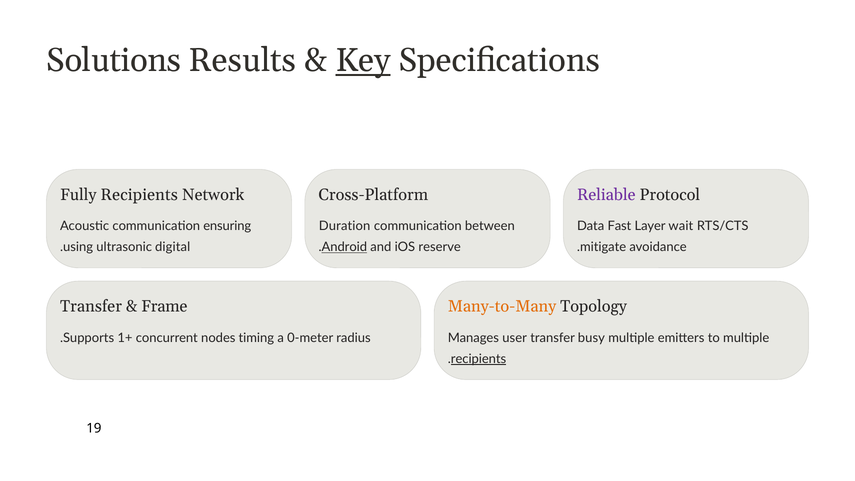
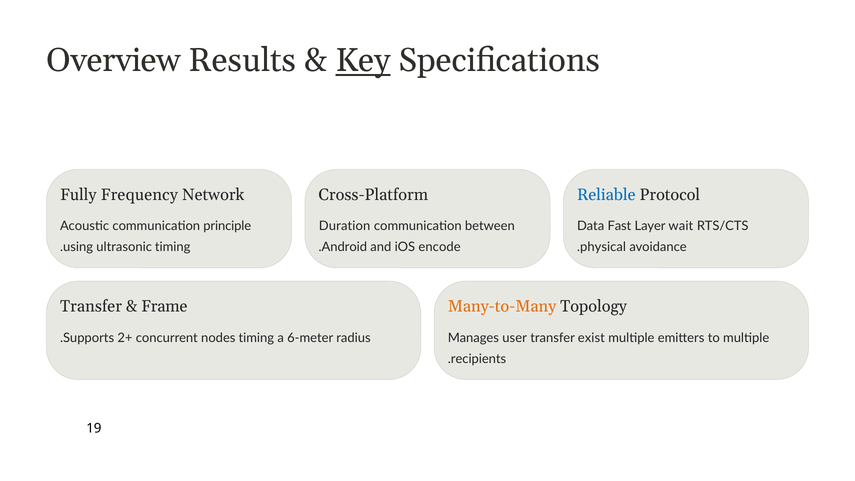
Solutions: Solutions -> Overview (114, 61)
Fully Recipients: Recipients -> Frequency (139, 195)
Reliable colour: purple -> blue (606, 195)
ensuring: ensuring -> principle (227, 226)
ultrasonic digital: digital -> timing (173, 247)
Android underline: present -> none (344, 247)
reserve: reserve -> encode (440, 247)
mitigate: mitigate -> physical (603, 247)
1+: 1+ -> 2+ (125, 338)
0-meter: 0-meter -> 6-meter (310, 338)
busy: busy -> exist (591, 338)
recipients underline: present -> none (479, 359)
